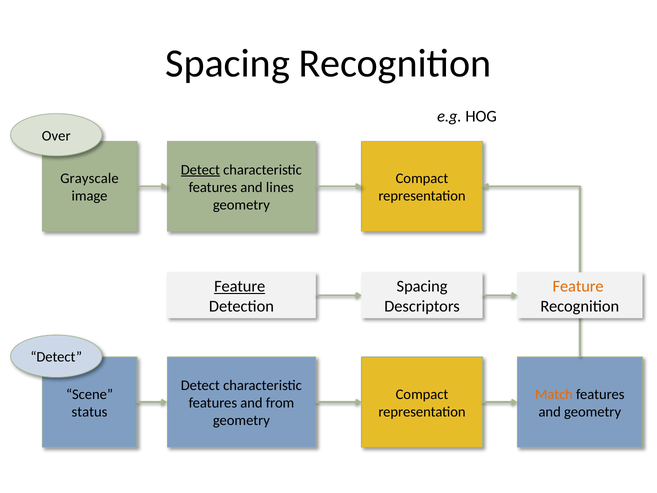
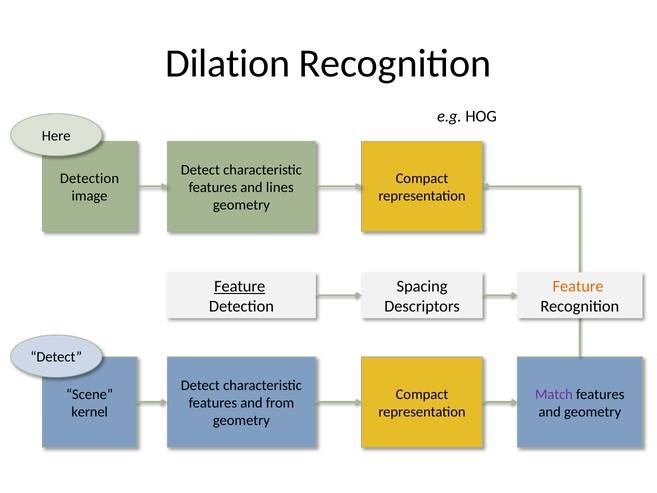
Spacing: Spacing -> Dilation (228, 64)
Over: Over -> Here (56, 136)
Detect underline: present -> none (200, 170)
Grayscale: Grayscale -> Detection (90, 178)
Match colour: orange -> purple (554, 394)
status: status -> kernel (90, 412)
